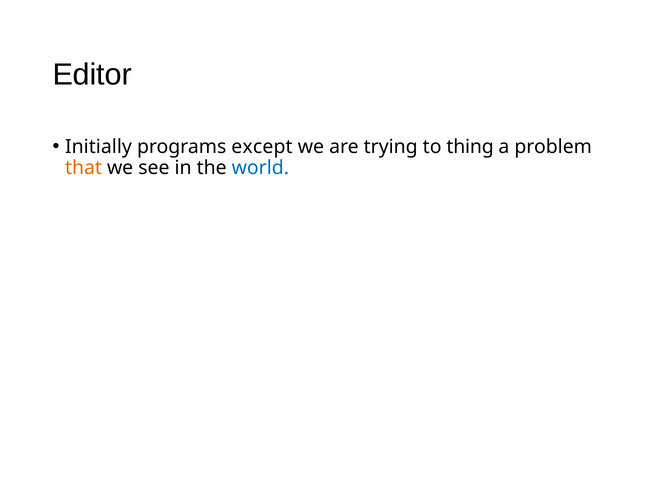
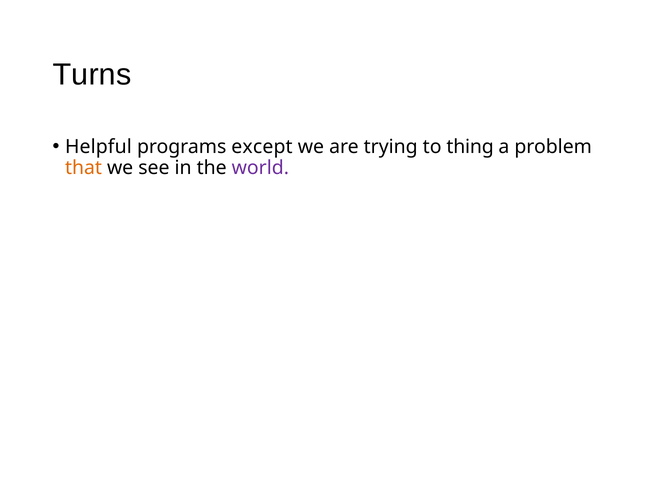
Editor: Editor -> Turns (92, 75)
Initially: Initially -> Helpful (98, 147)
world colour: blue -> purple (260, 168)
